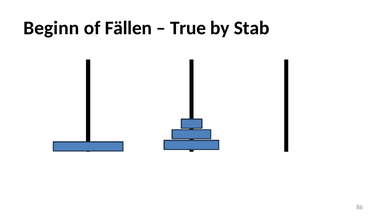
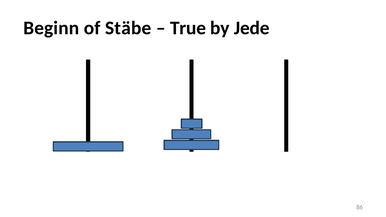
Fällen: Fällen -> Stäbe (128, 28)
Stab: Stab -> Jede (252, 28)
